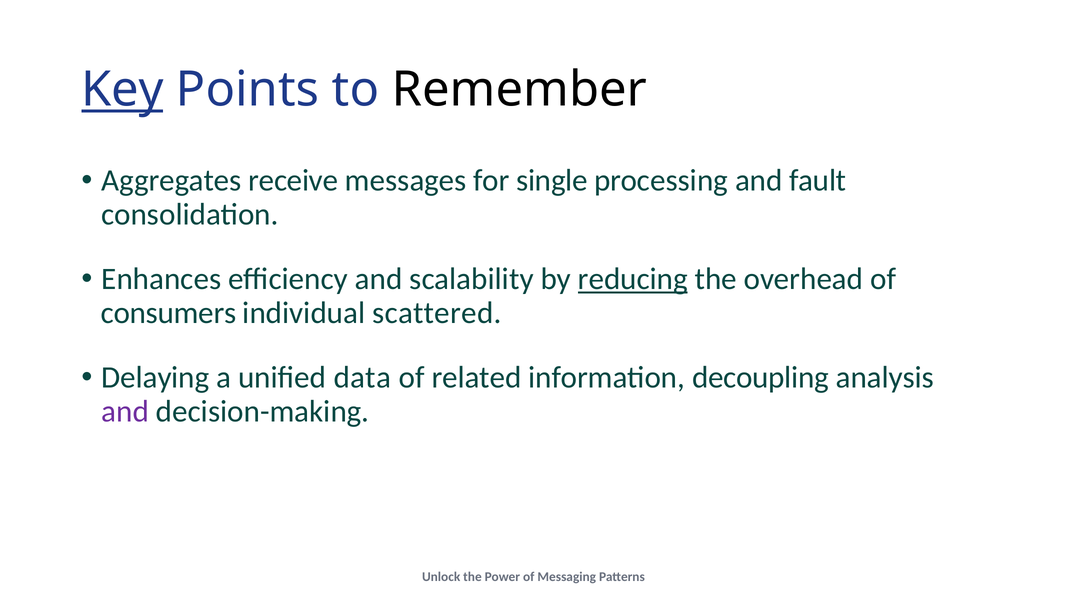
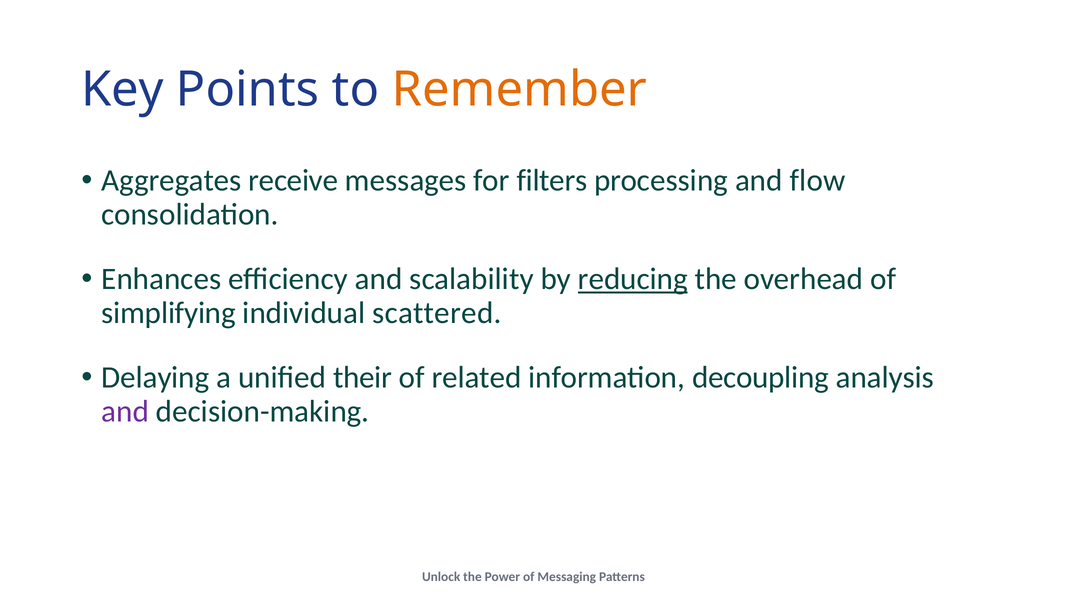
Key underline: present -> none (122, 90)
Remember colour: black -> orange (519, 90)
single: single -> filters (552, 181)
fault: fault -> flow (817, 181)
consumers: consumers -> simplifying (169, 313)
data: data -> their (363, 377)
